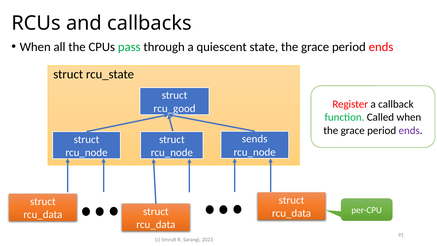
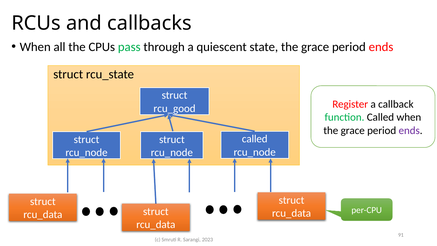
sends: sends -> called (255, 139)
